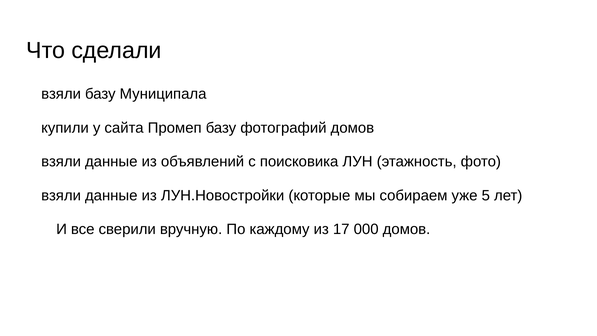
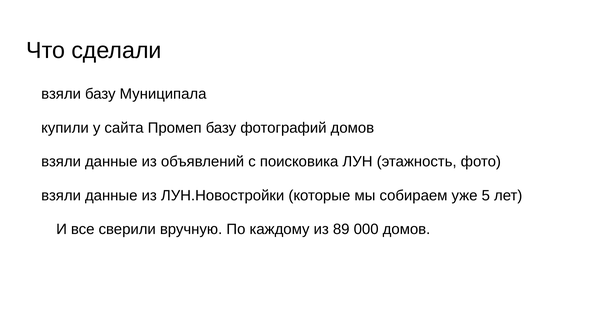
17: 17 -> 89 (341, 229)
